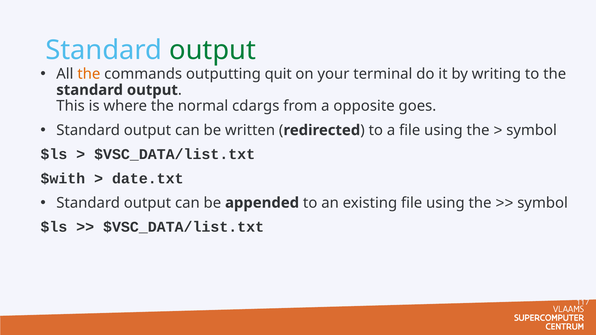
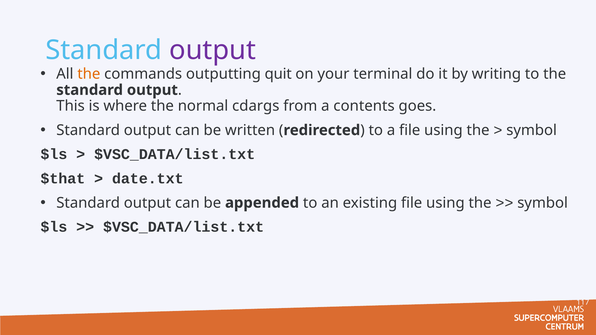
output colour: green -> purple (213, 50)
opposite: opposite -> contents (364, 106)
$with: $with -> $that (63, 179)
